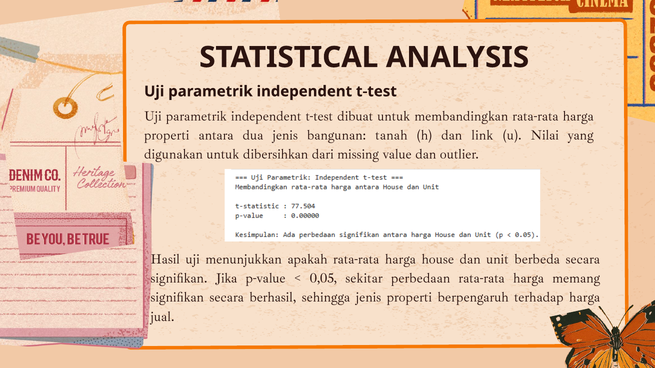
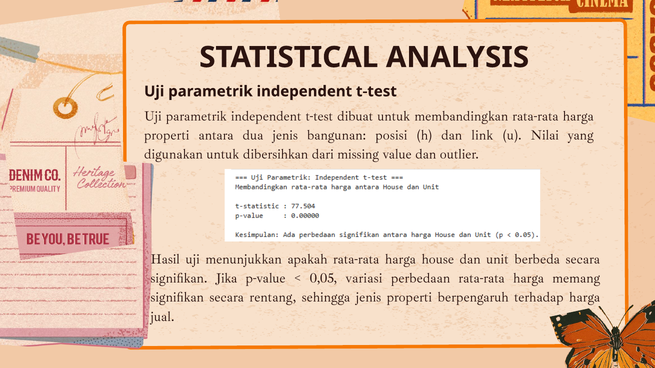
tanah: tanah -> posisi (391, 135)
sekitar: sekitar -> variasi (364, 279)
berhasil: berhasil -> rentang (273, 298)
